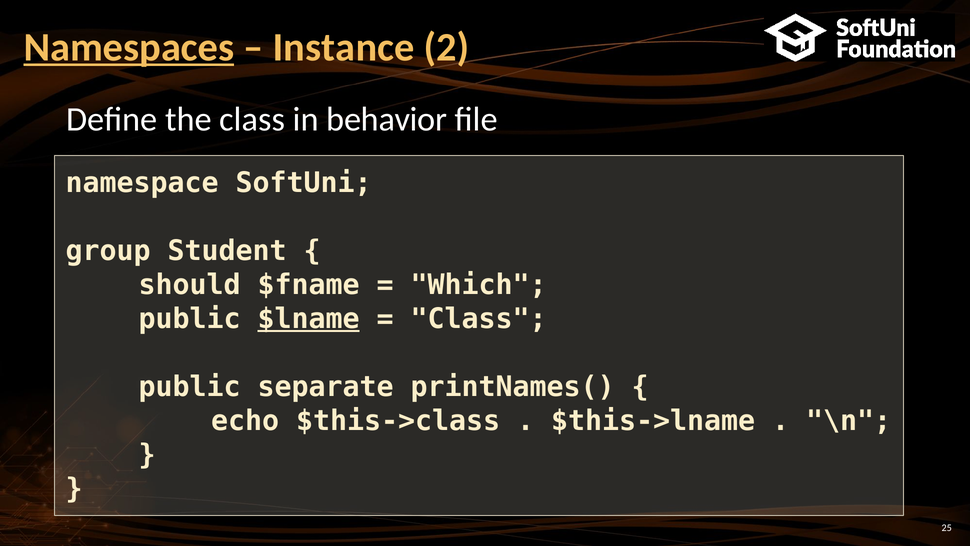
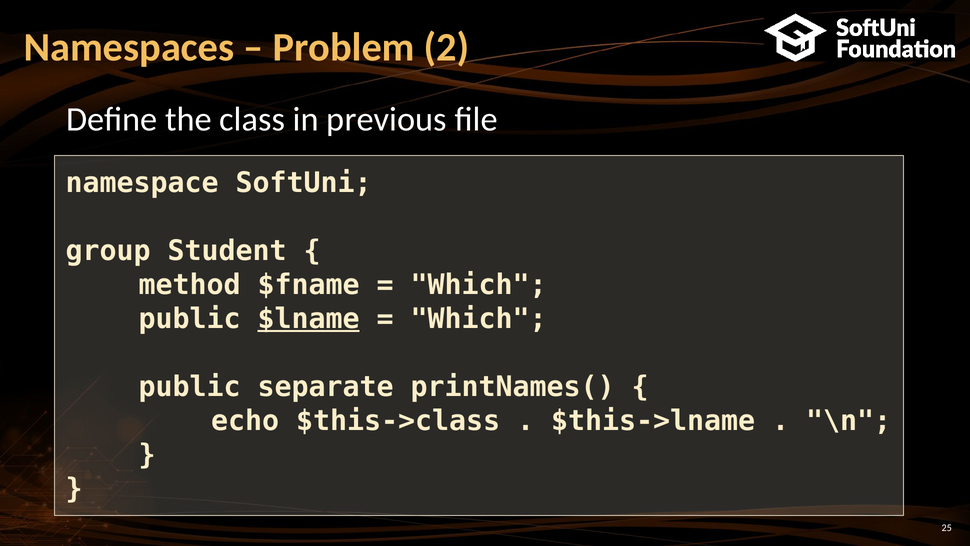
Namespaces underline: present -> none (129, 47)
Instance: Instance -> Problem (344, 47)
behavior: behavior -> previous (387, 120)
should: should -> method (190, 285)
Class: Class -> Which (479, 319)
